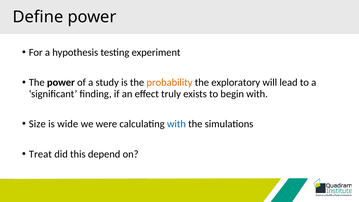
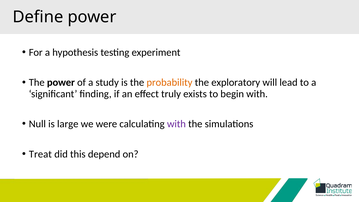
Size: Size -> Null (37, 124)
wide: wide -> large (68, 124)
with colour: blue -> purple (176, 124)
